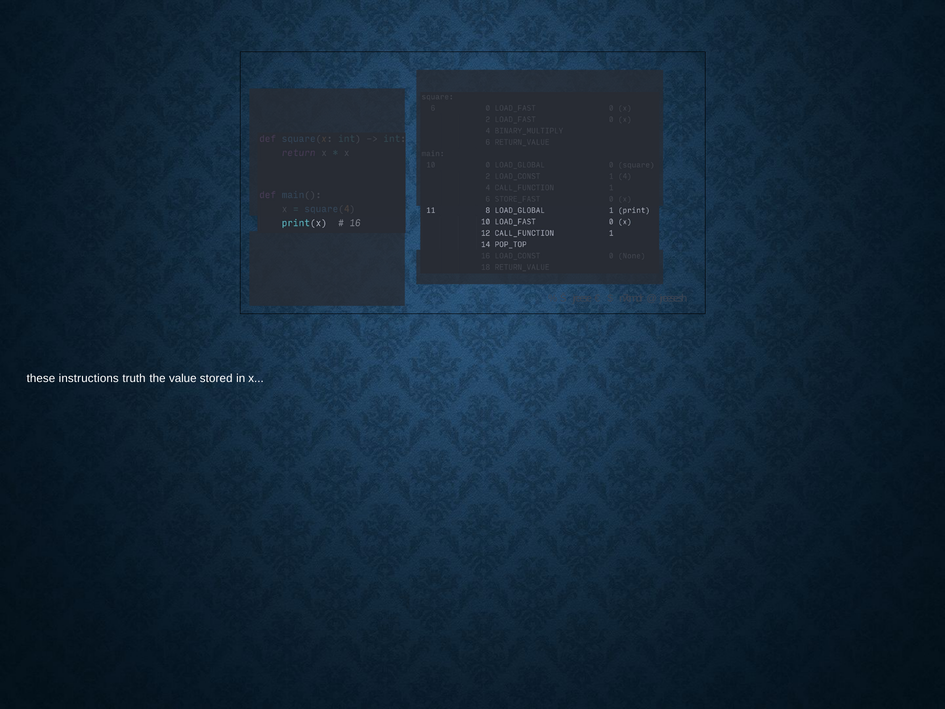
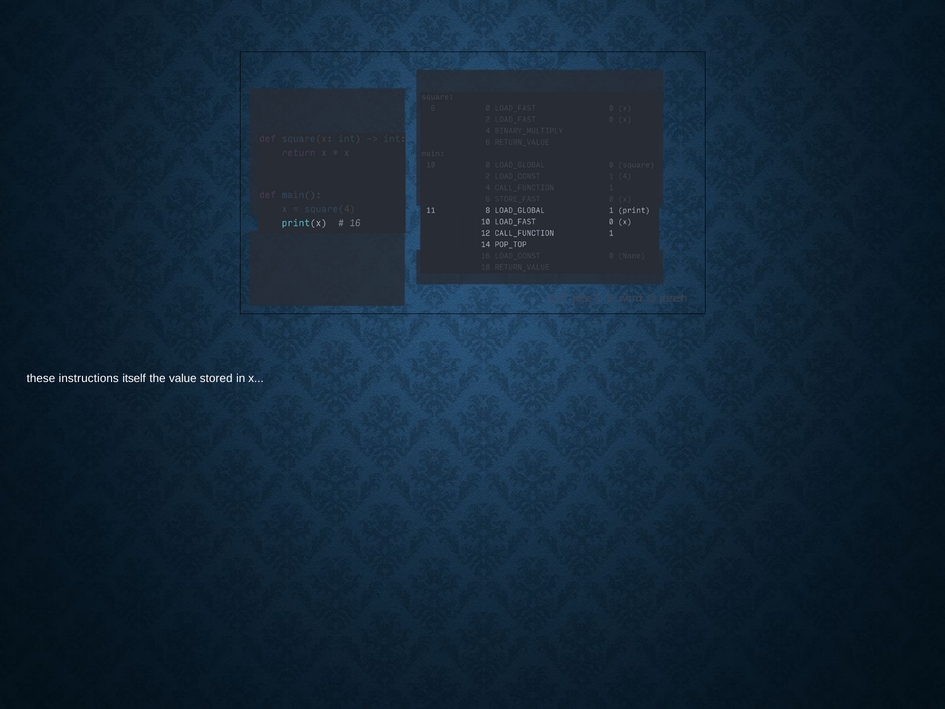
truth: truth -> itself (134, 378)
